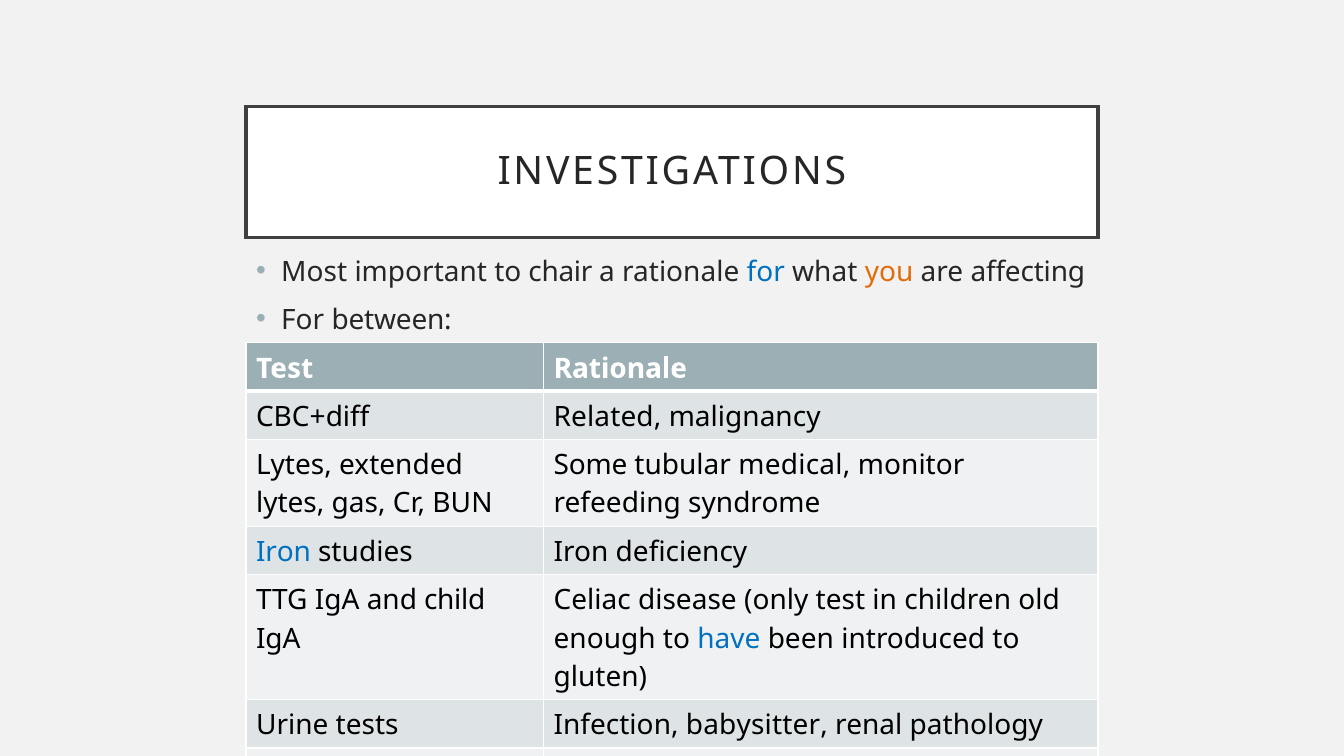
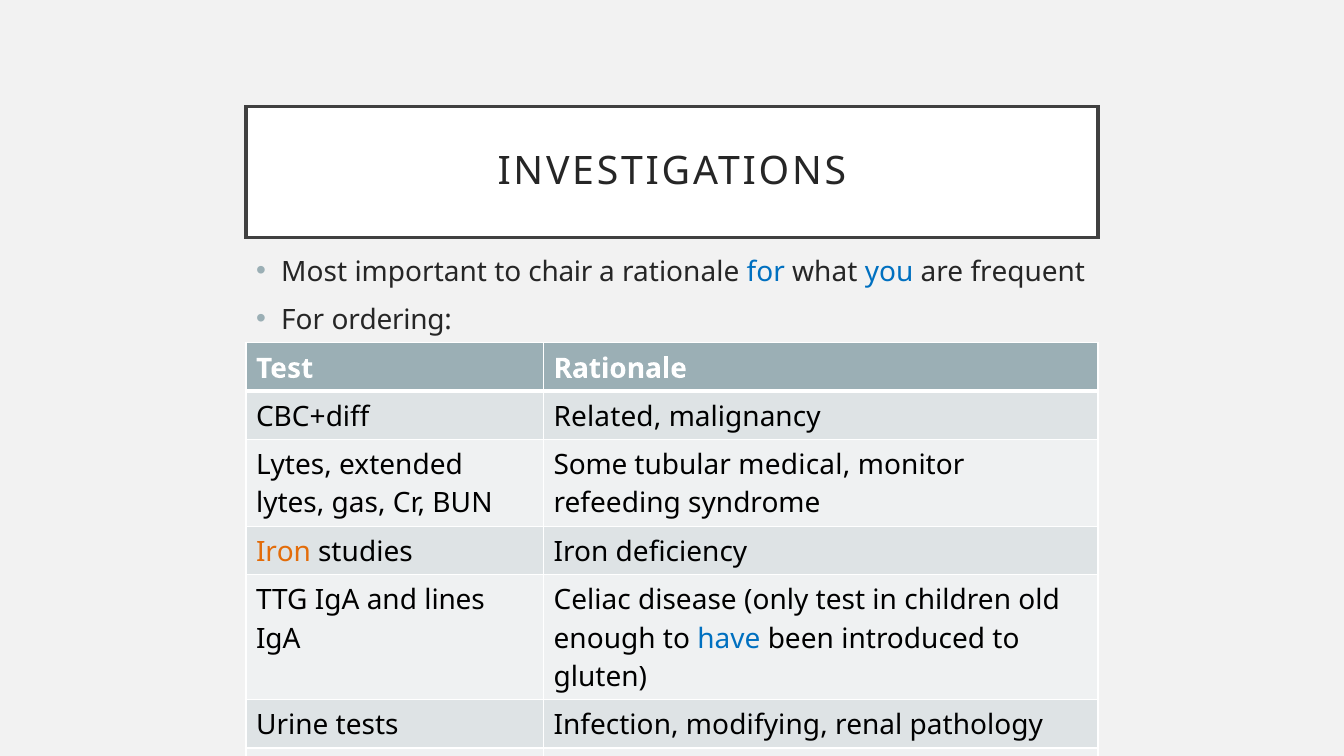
you colour: orange -> blue (889, 272)
affecting: affecting -> frequent (1028, 272)
between: between -> ordering (392, 320)
Iron colour: blue -> orange (284, 552)
child: child -> lines (455, 600)
babysitter: babysitter -> modifying (757, 725)
